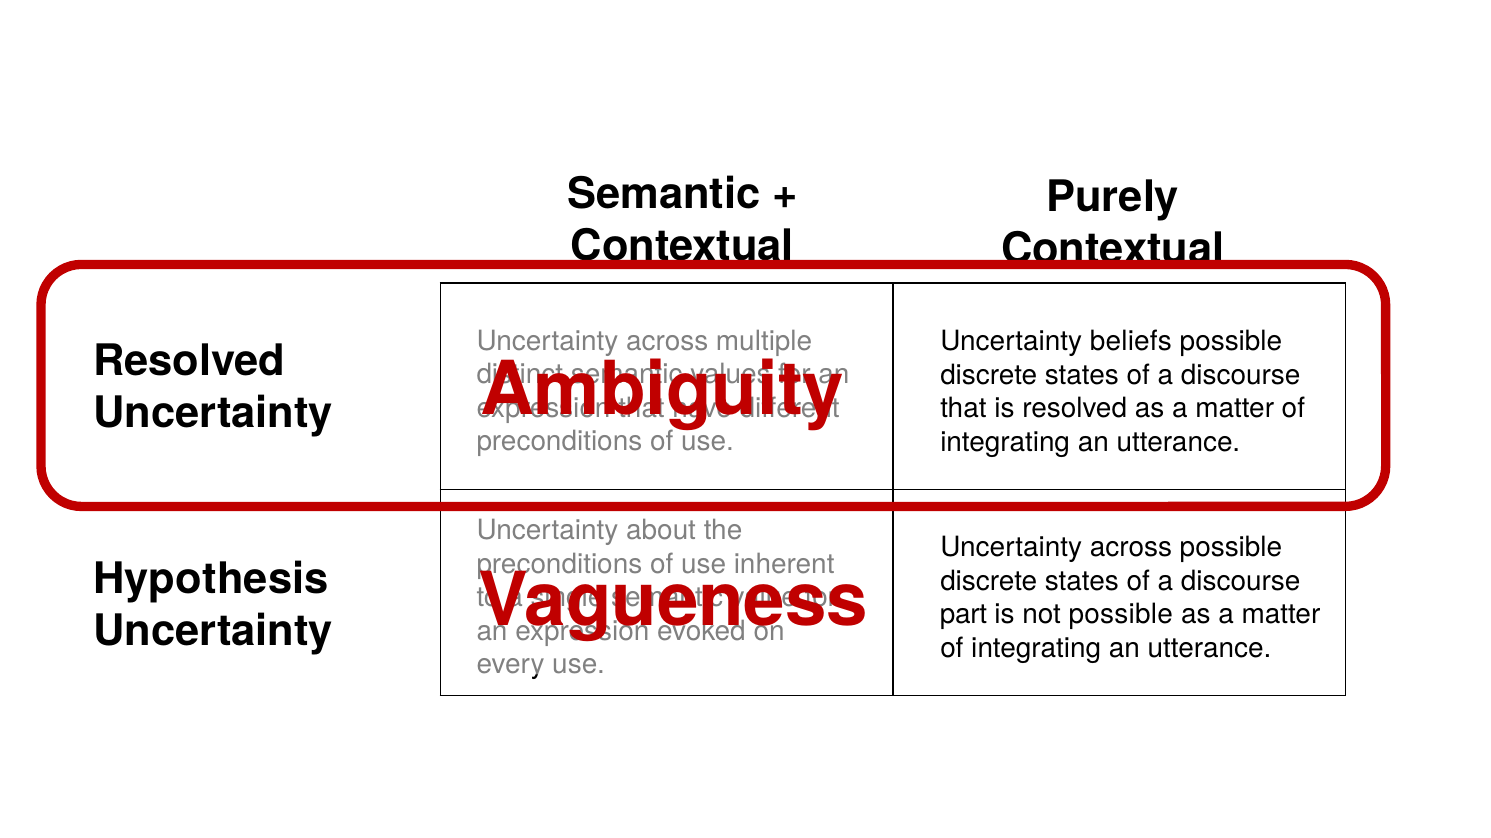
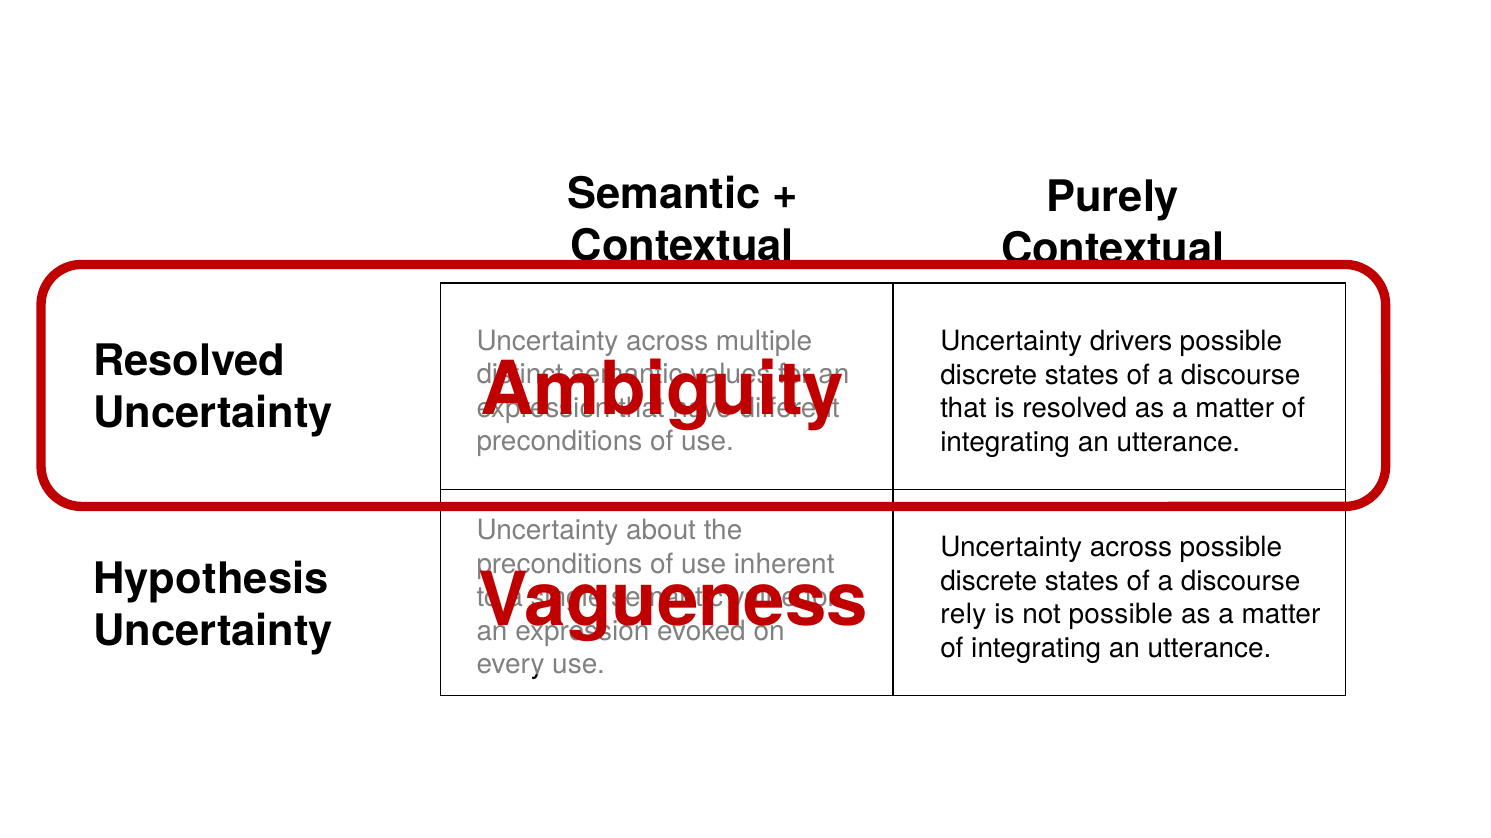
beliefs: beliefs -> drivers (1131, 342)
part: part -> rely (963, 615)
